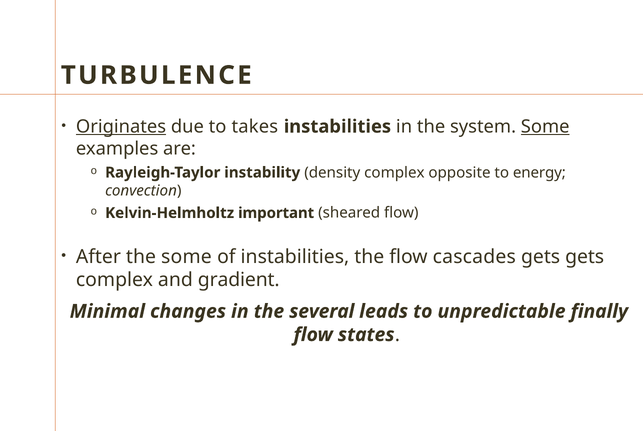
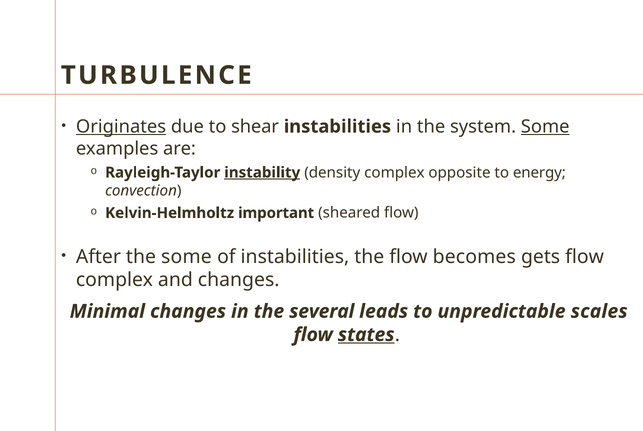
takes: takes -> shear (255, 127)
instability underline: none -> present (262, 173)
cascades: cascades -> becomes (474, 257)
gets gets: gets -> flow (585, 257)
and gradient: gradient -> changes (239, 280)
finally: finally -> scales (599, 312)
states underline: none -> present (366, 335)
